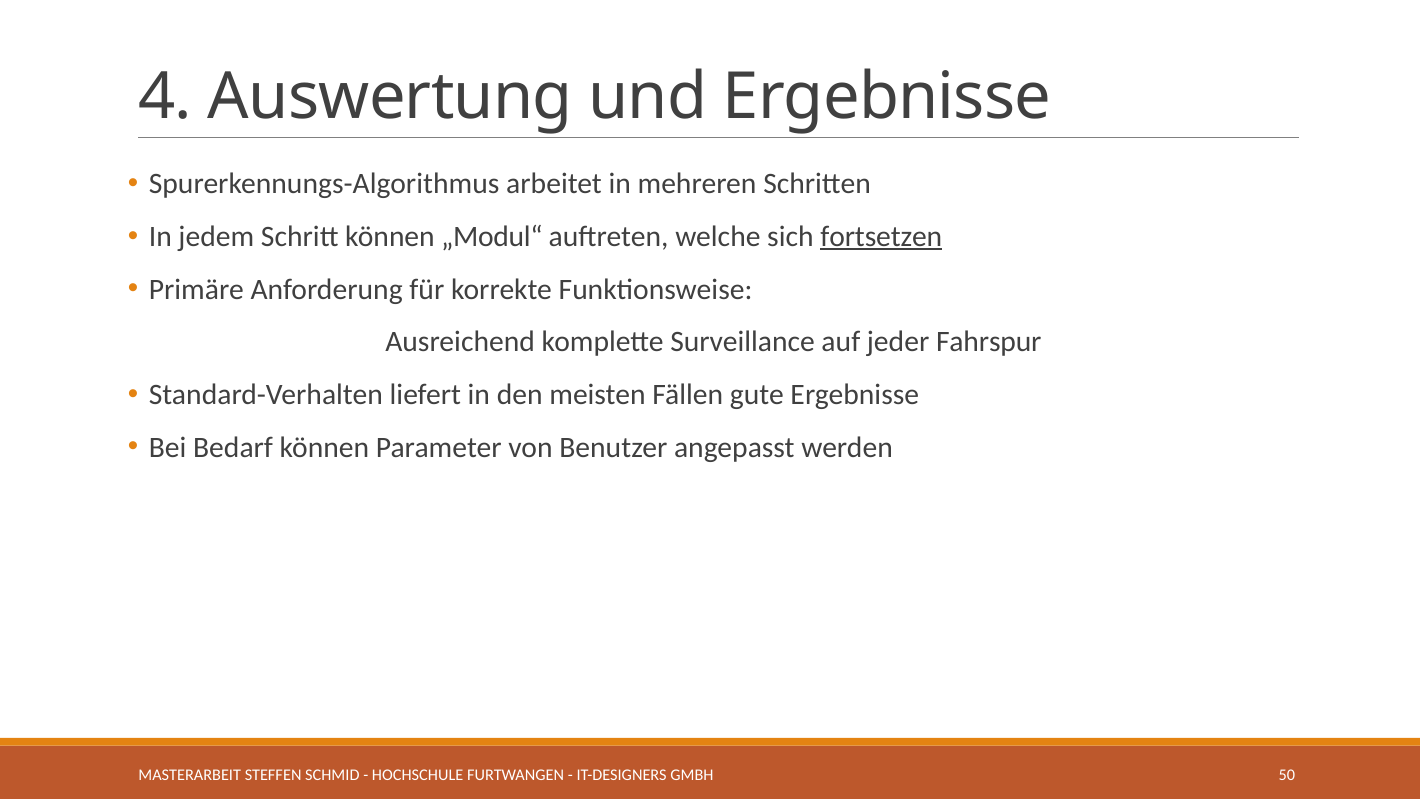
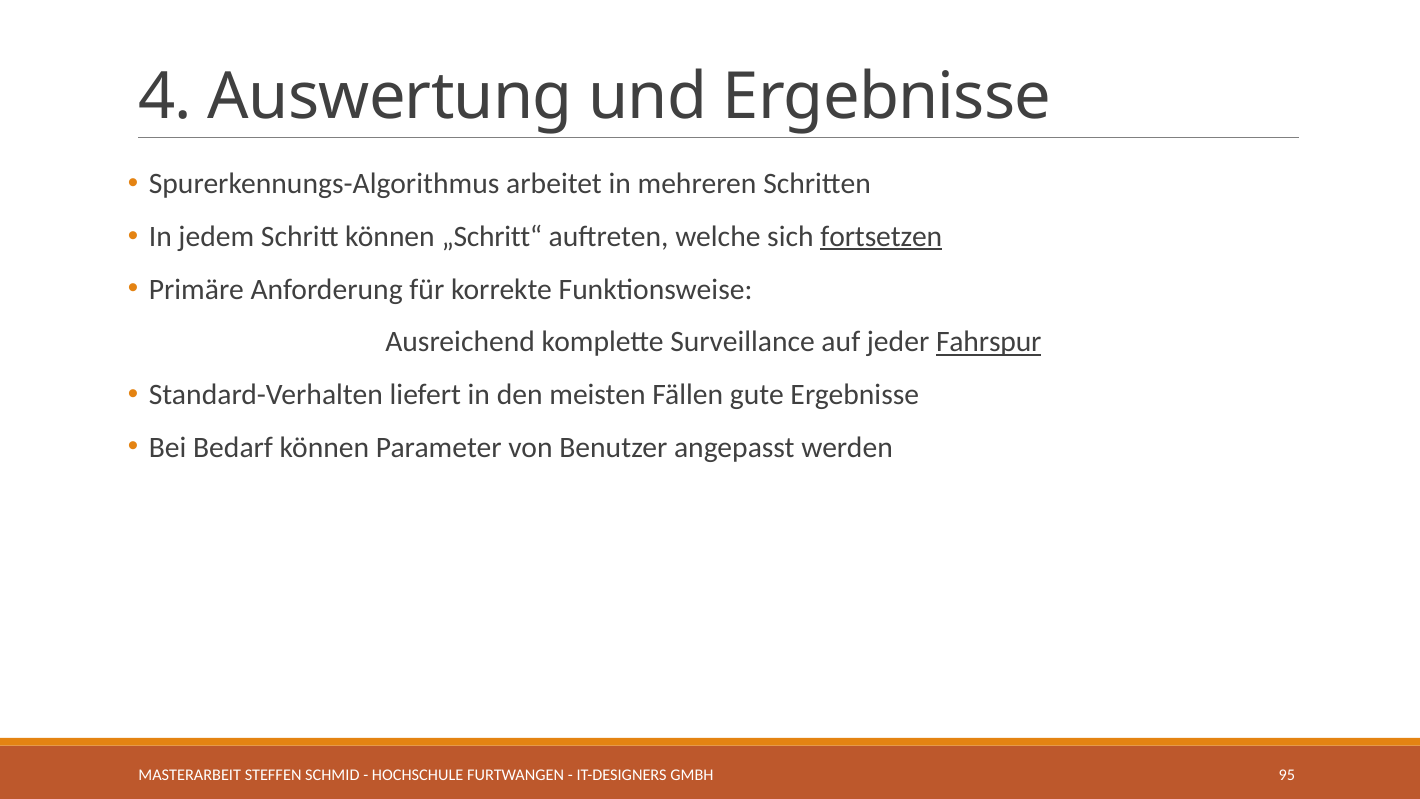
„Modul“: „Modul“ -> „Schritt“ (492, 237)
Fahrspur underline: none -> present (989, 342)
50: 50 -> 95 (1287, 774)
